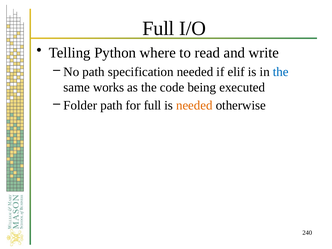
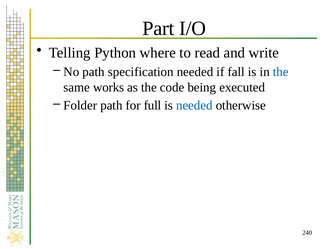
Full: Full -> Part (158, 29)
elif: elif -> fall (236, 72)
needed colour: orange -> blue (194, 105)
